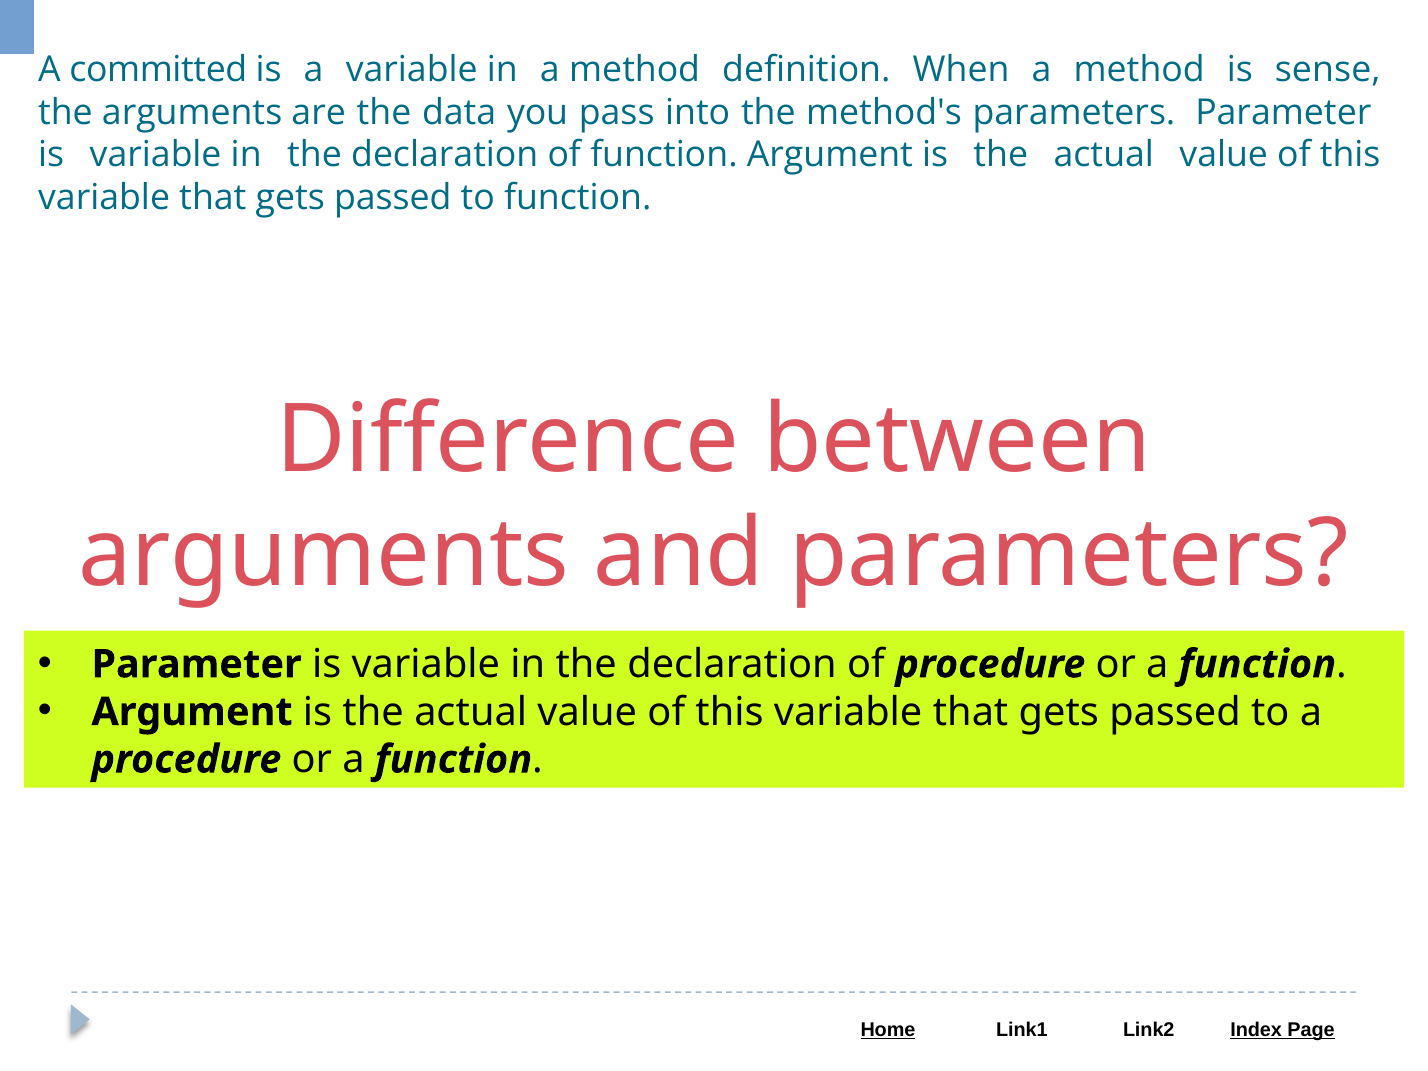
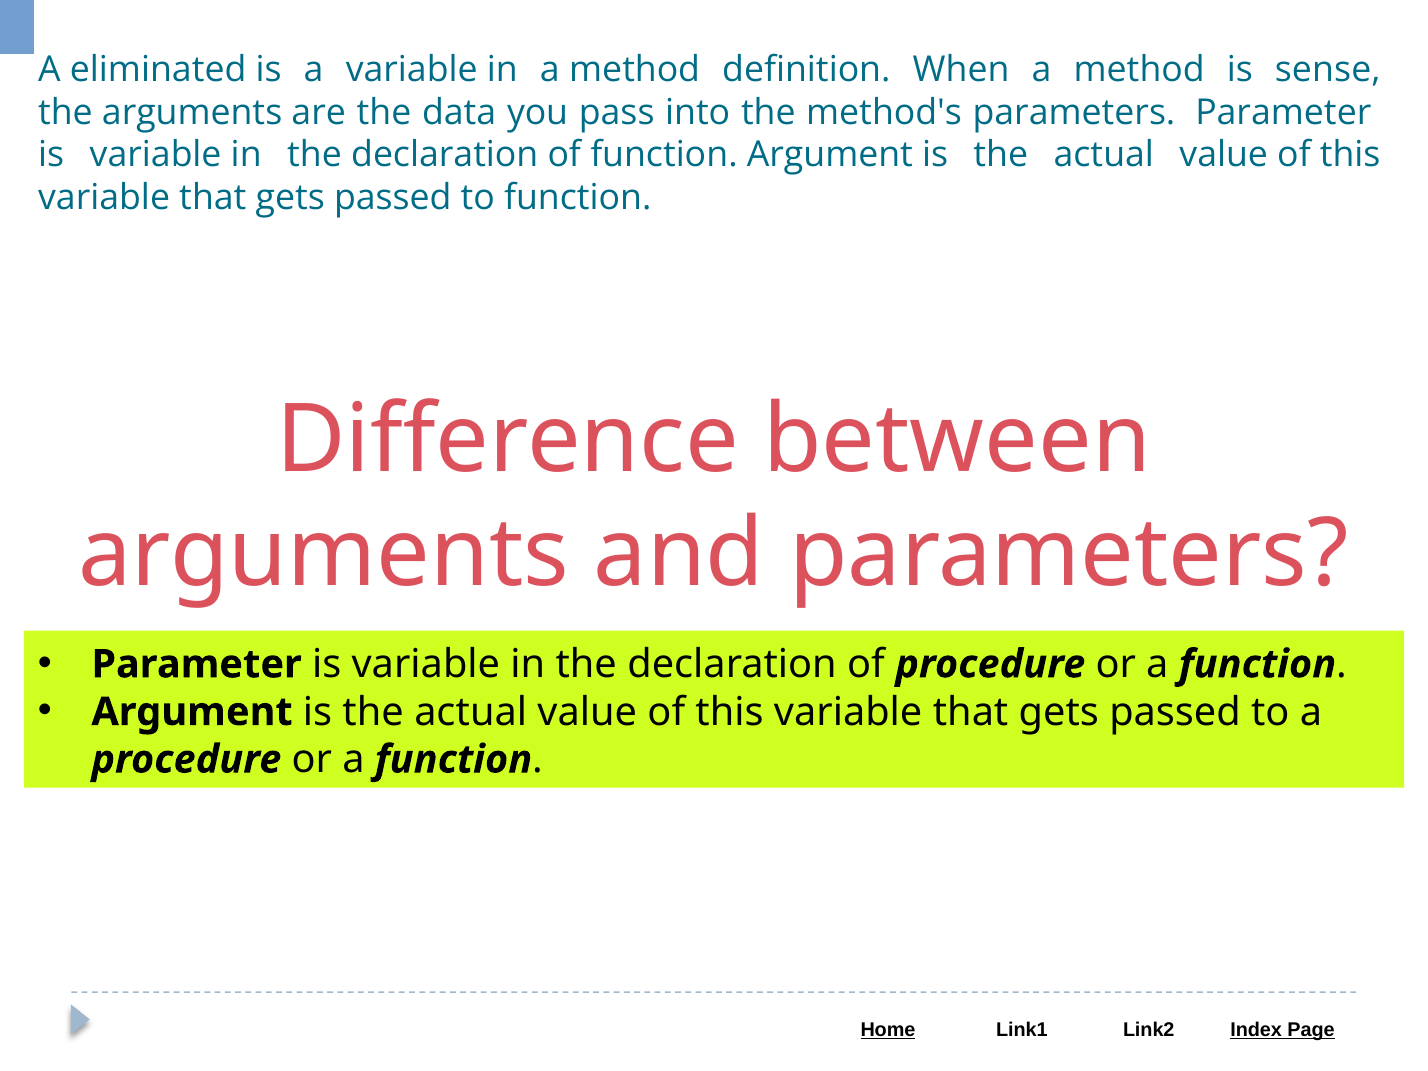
committed: committed -> eliminated (158, 70)
